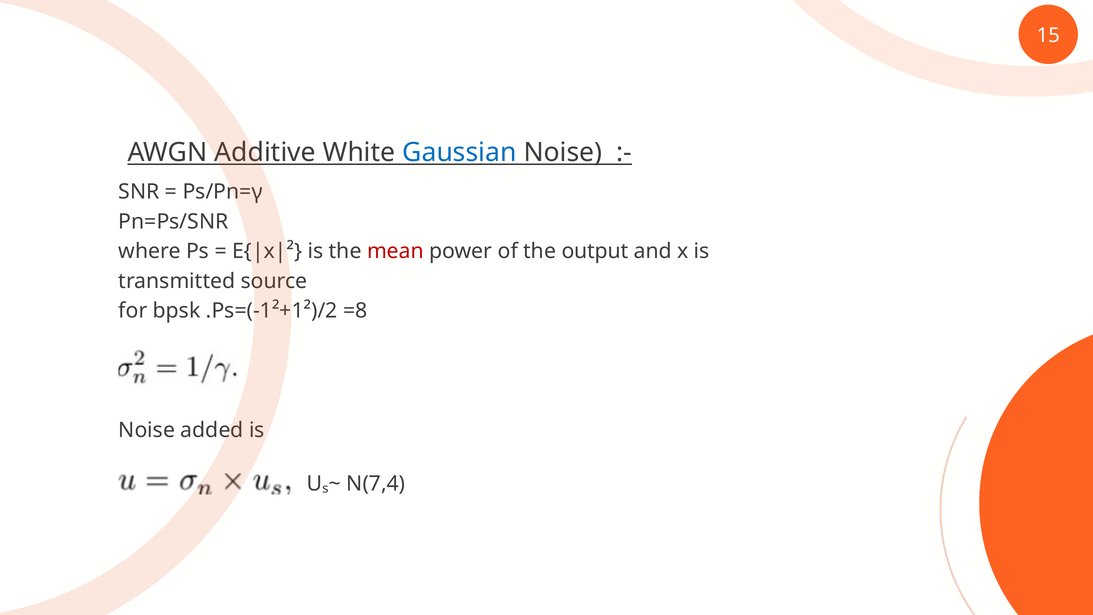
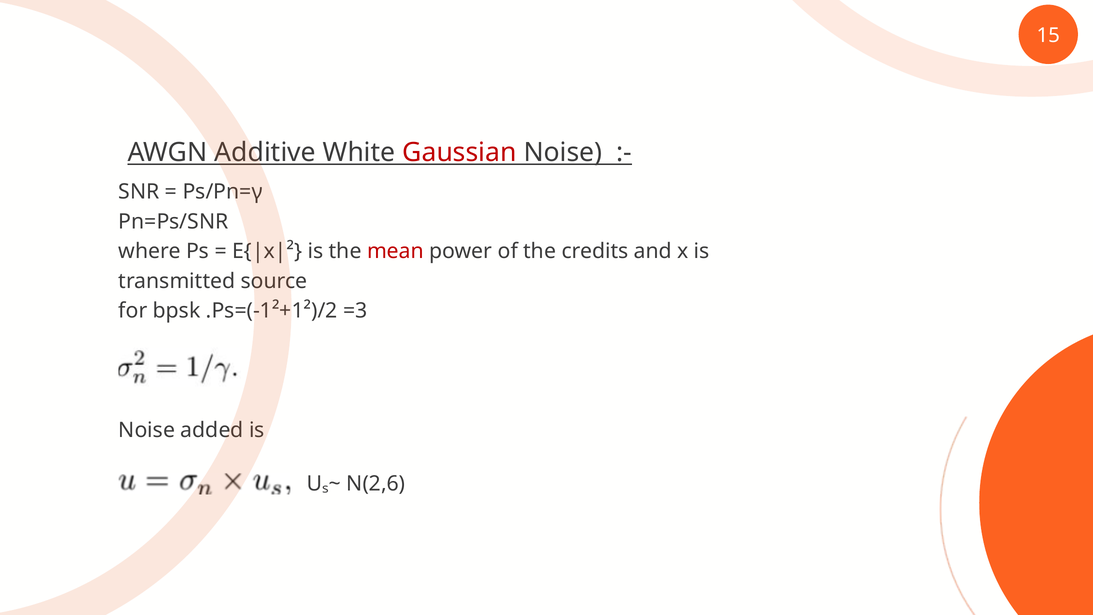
Gaussian colour: blue -> red (459, 152)
output: output -> credits (595, 251)
=8: =8 -> =3 (355, 311)
N(7,4: N(7,4 -> N(2,6 (376, 484)
